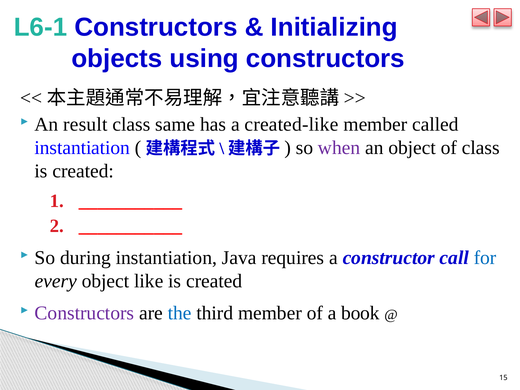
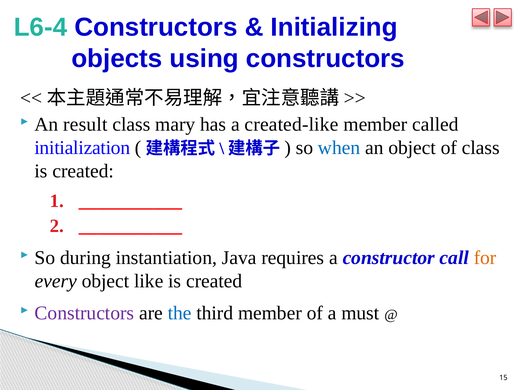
L6-1: L6-1 -> L6-4 (40, 27)
same: same -> mary (175, 124)
instantiation: instantiation -> initialization (82, 148)
when colour: purple -> blue (339, 148)
for colour: blue -> orange (485, 258)
book: book -> must (360, 313)
